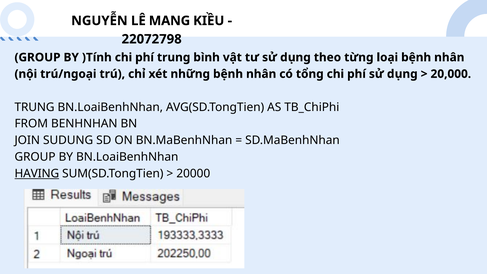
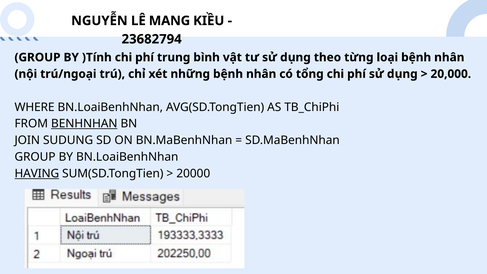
22072798: 22072798 -> 23682794 (152, 39)
TRUNG: TRUNG -> WHERE (35, 107)
BENHNHAN underline: none -> present (84, 124)
